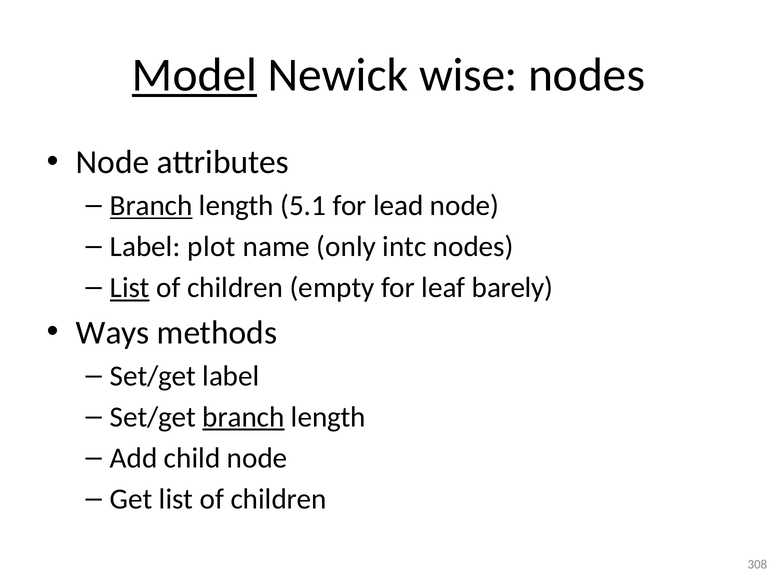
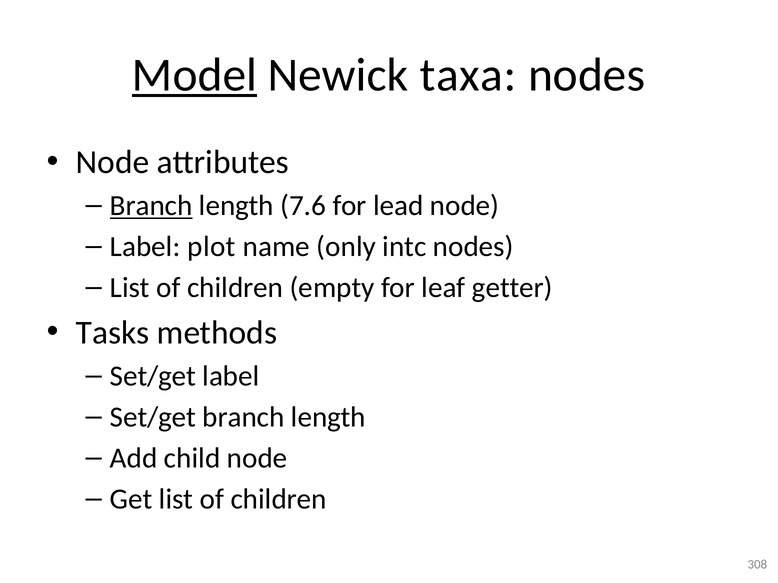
wise: wise -> taxa (468, 75)
5.1: 5.1 -> 7.6 (303, 206)
List underline: present -> none (130, 288)
barely: barely -> getter (512, 288)
Ways: Ways -> Tasks (113, 333)
branch underline: present -> none (243, 417)
